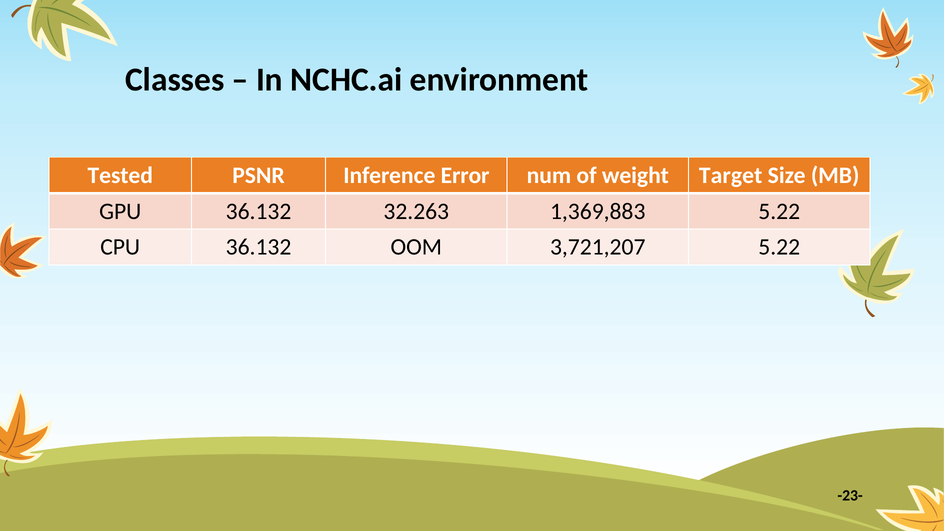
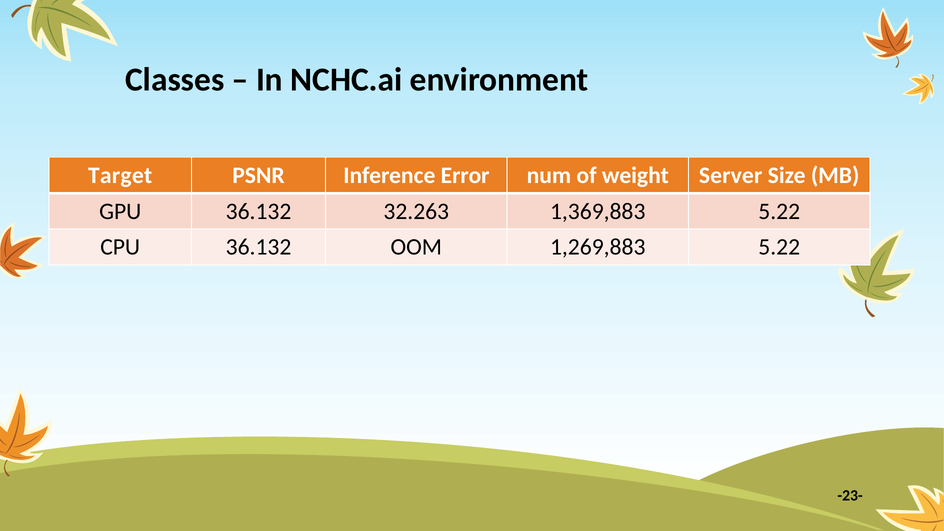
Tested: Tested -> Target (120, 175)
Target: Target -> Server (731, 175)
3,721,207: 3,721,207 -> 1,269,883 (598, 247)
